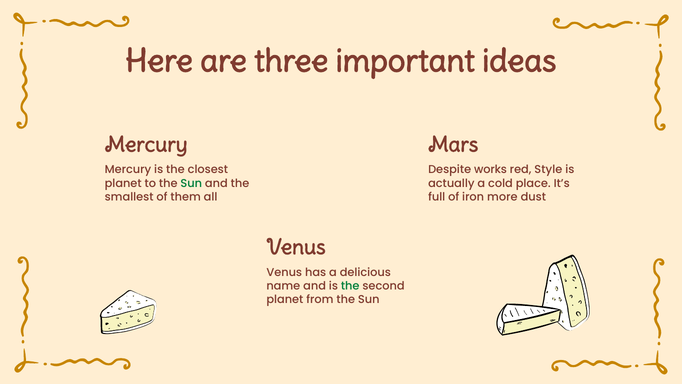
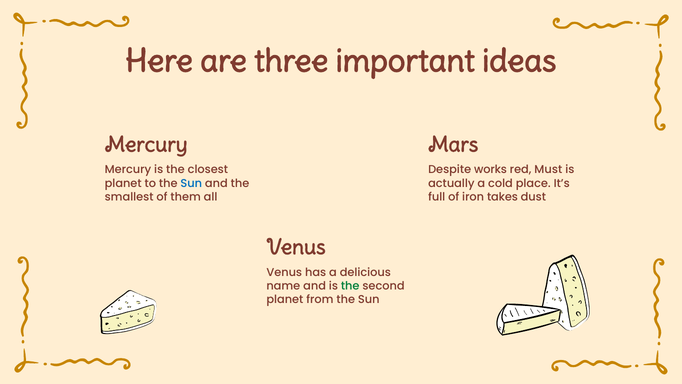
Style: Style -> Must (548, 169)
Sun colour: green -> blue (191, 183)
more: more -> takes (502, 197)
